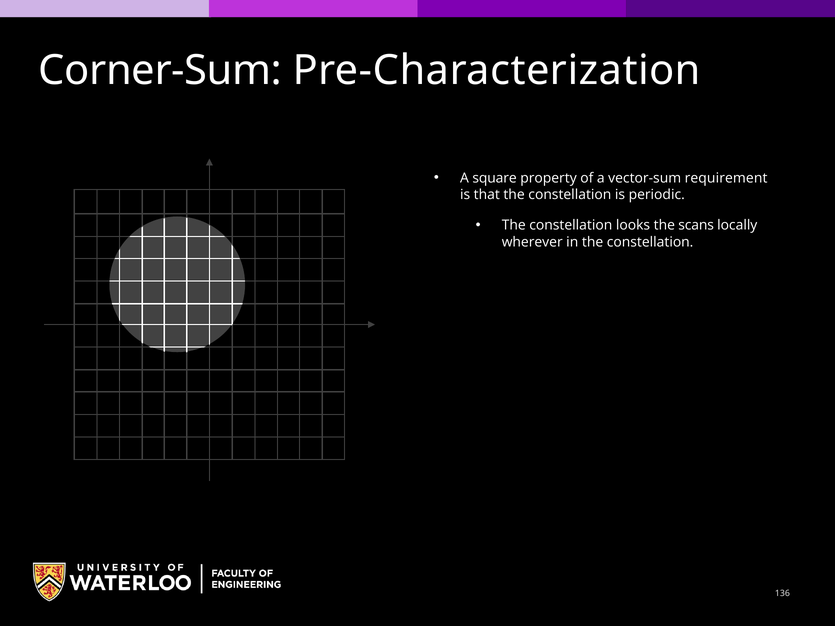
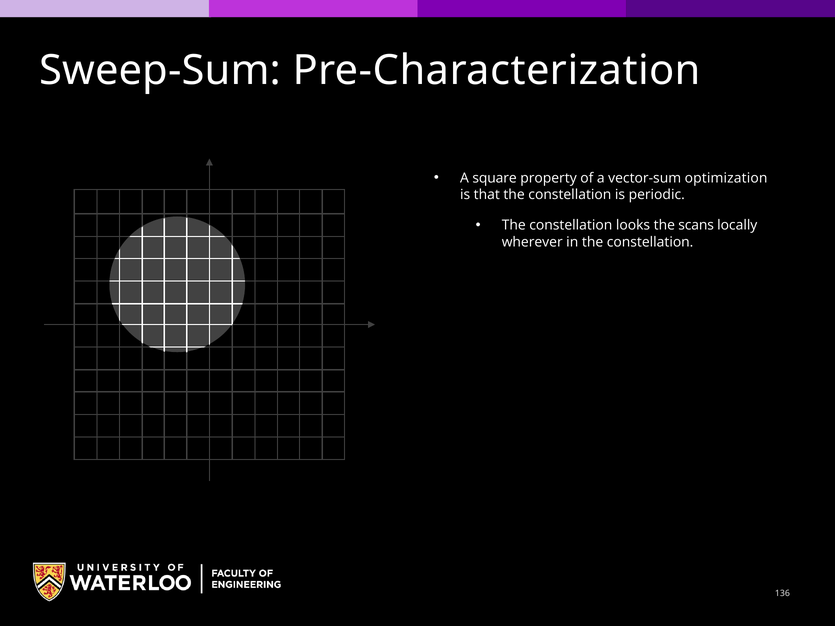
Corner-Sum: Corner-Sum -> Sweep-Sum (160, 70)
requirement: requirement -> optimization (726, 178)
